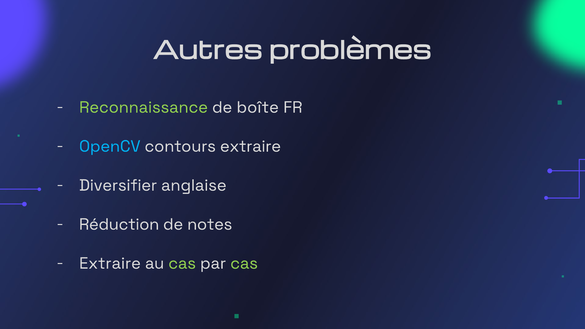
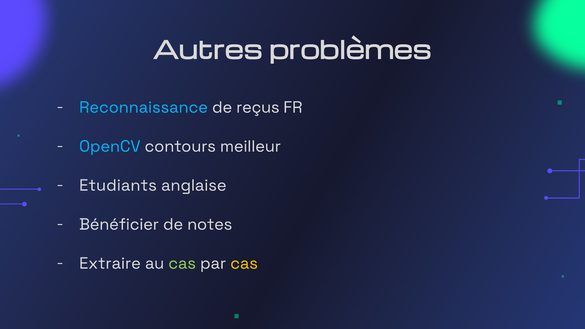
Reconnaissance colour: light green -> light blue (144, 107)
boîte: boîte -> reçus (258, 107)
contours extraire: extraire -> meilleur (250, 146)
Diversifier: Diversifier -> Etudiants (118, 185)
Réduction: Réduction -> Bénéficier (119, 224)
cas colour: light green -> yellow (244, 263)
